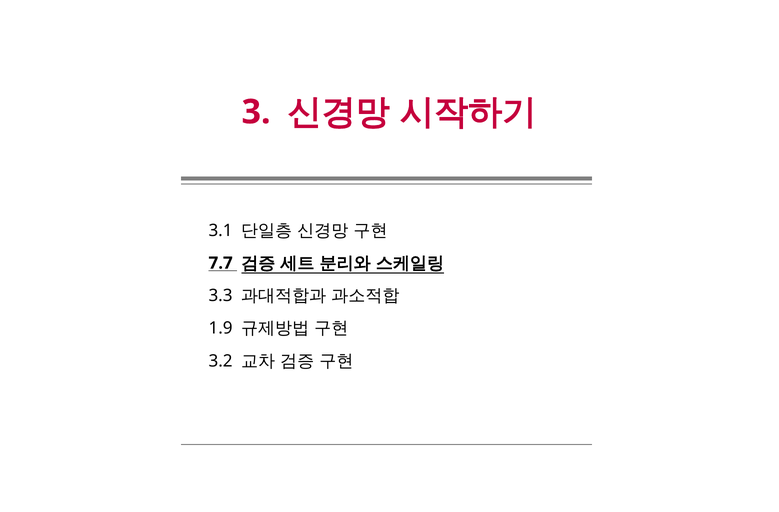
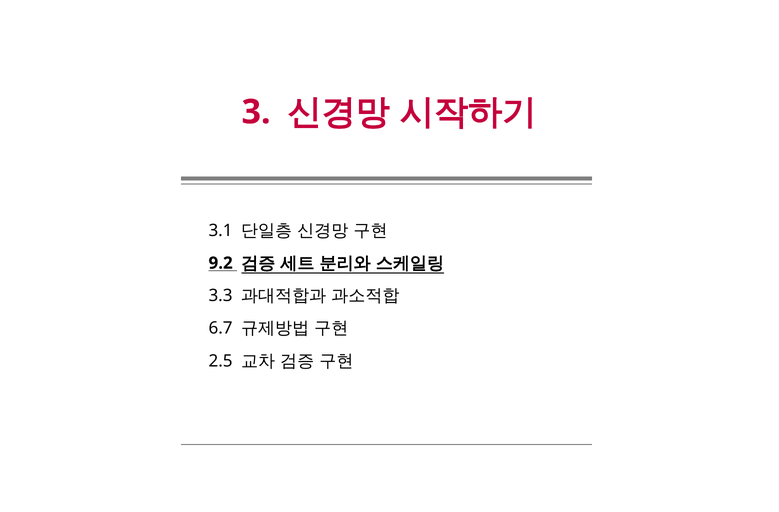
7.7: 7.7 -> 9.2 (221, 263)
1.9: 1.9 -> 6.7 (221, 328)
3.2: 3.2 -> 2.5 (221, 361)
